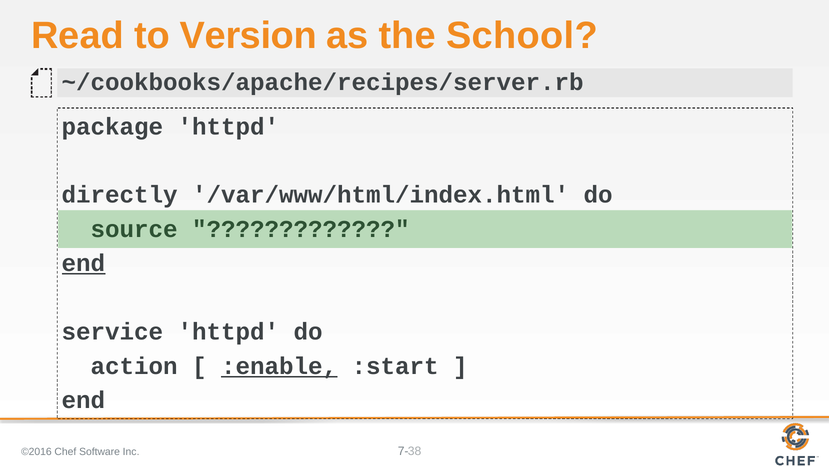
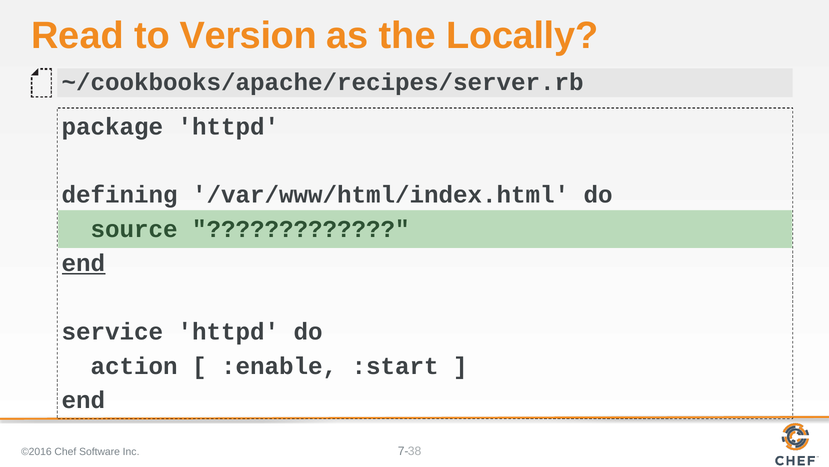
School: School -> Locally (522, 36)
directly: directly -> defining (120, 195)
:enable underline: present -> none (279, 366)
